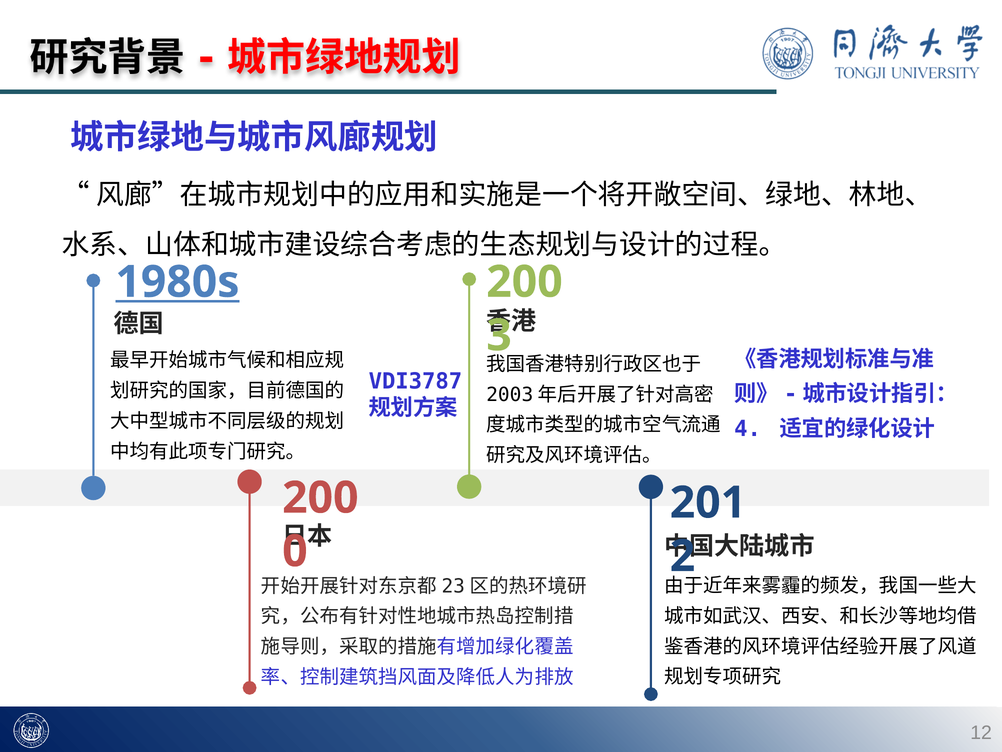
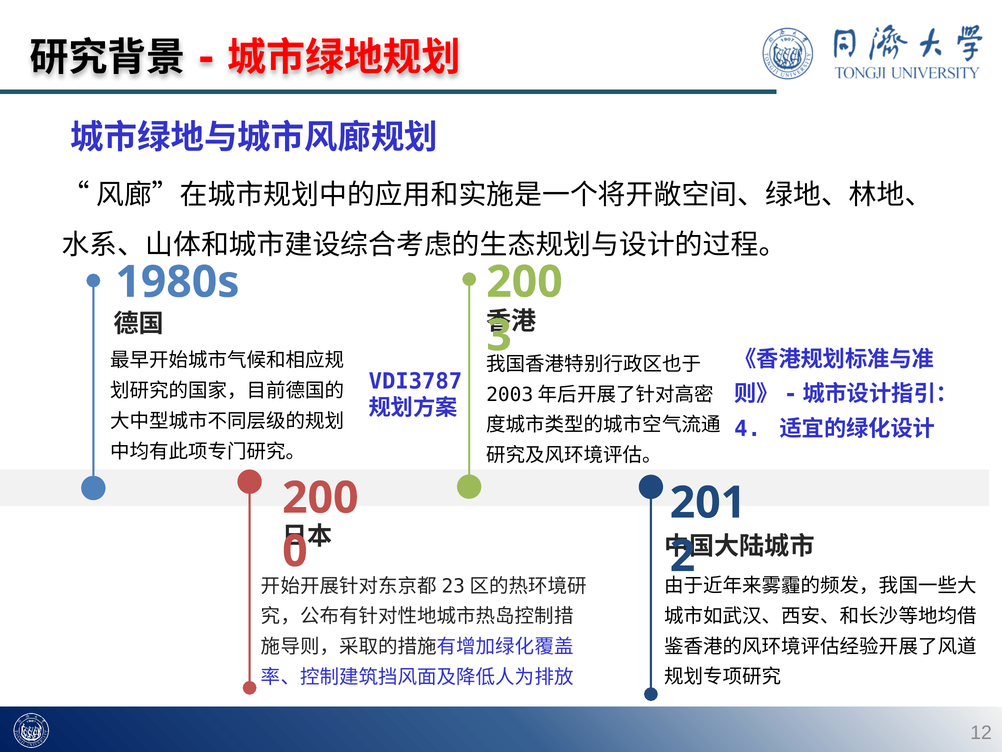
1980s underline: present -> none (177, 282)
